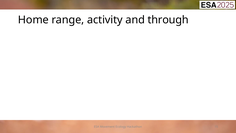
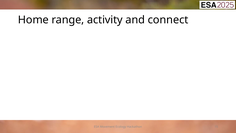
through: through -> connect (168, 20)
